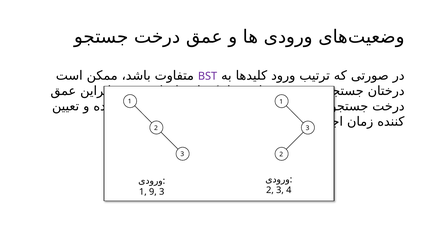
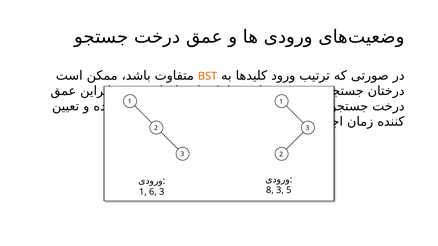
BST colour: purple -> orange (208, 76)
2: 2 -> 8 (270, 191)
4: 4 -> 5 (289, 191)
9: 9 -> 6 (153, 192)
